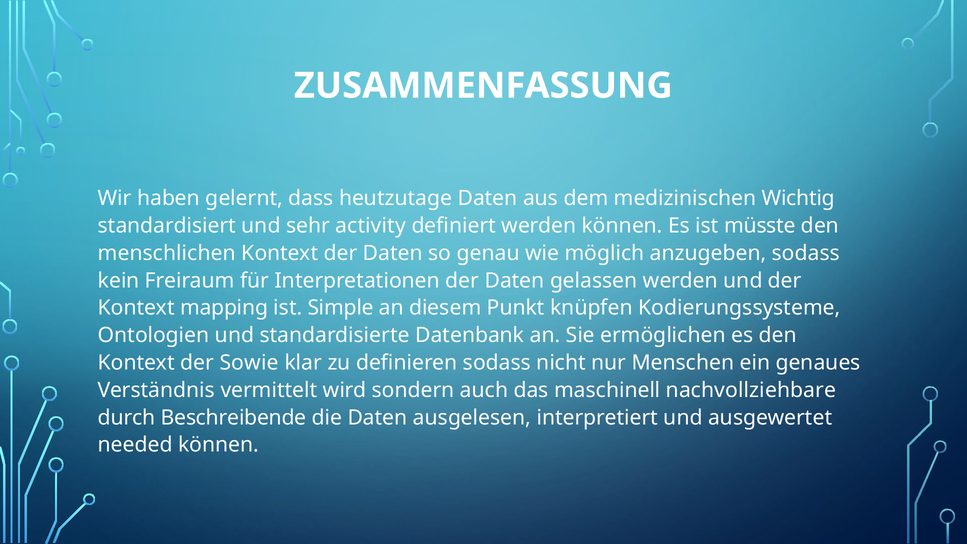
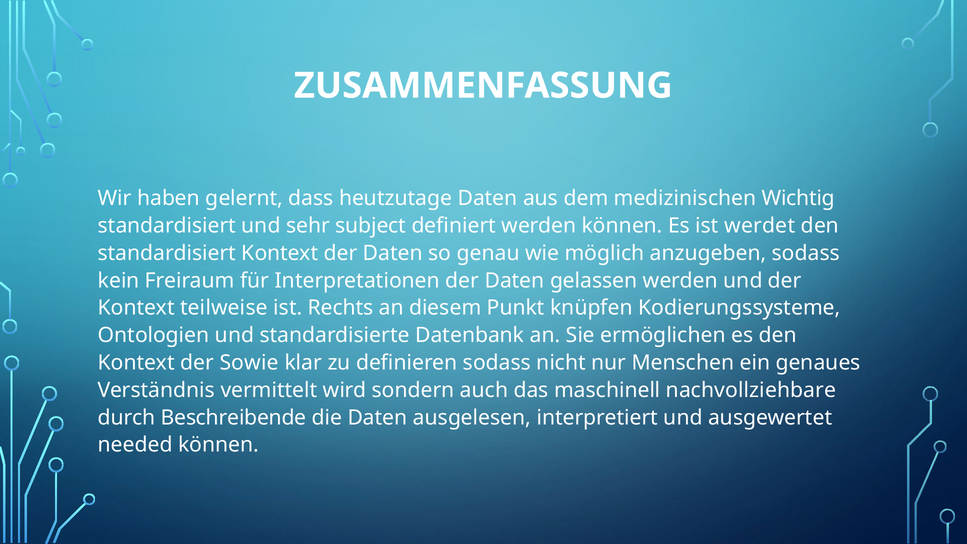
activity: activity -> subject (371, 226)
müsste: müsste -> werdet (760, 226)
menschlichen: menschlichen -> standardisiert (167, 253)
mapping: mapping -> teilweise (224, 308)
Simple: Simple -> Rechts (341, 308)
